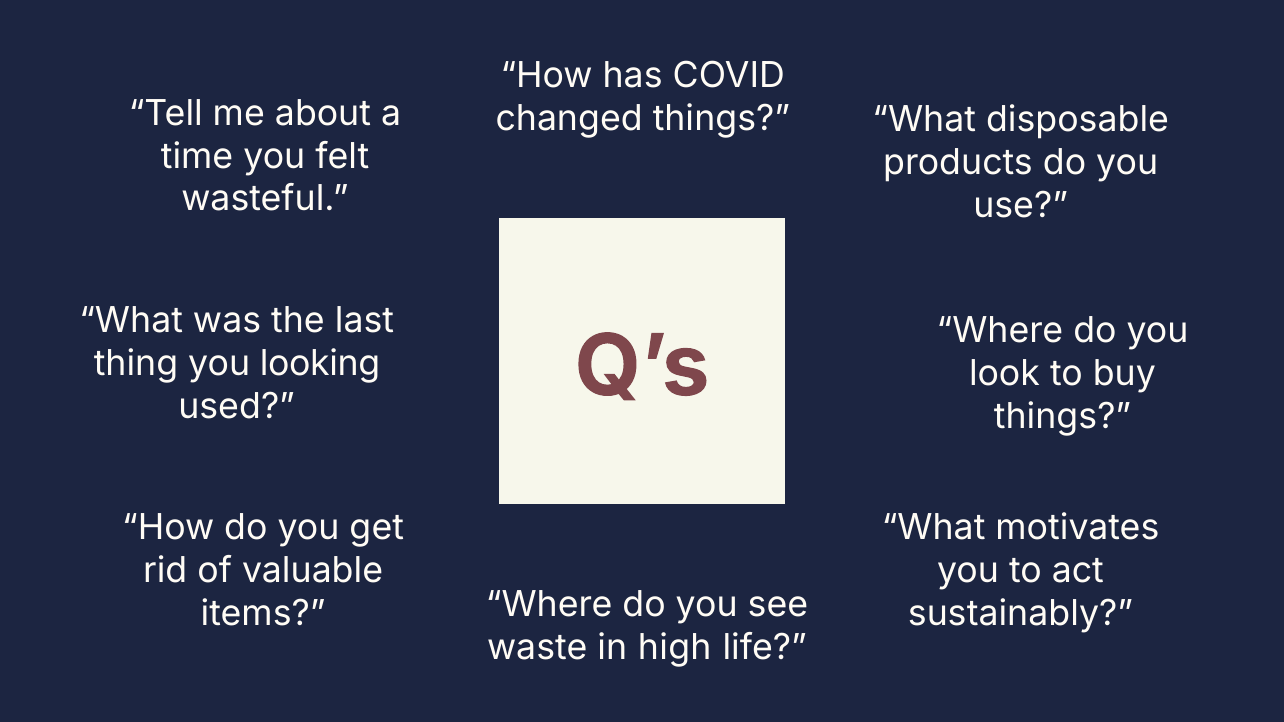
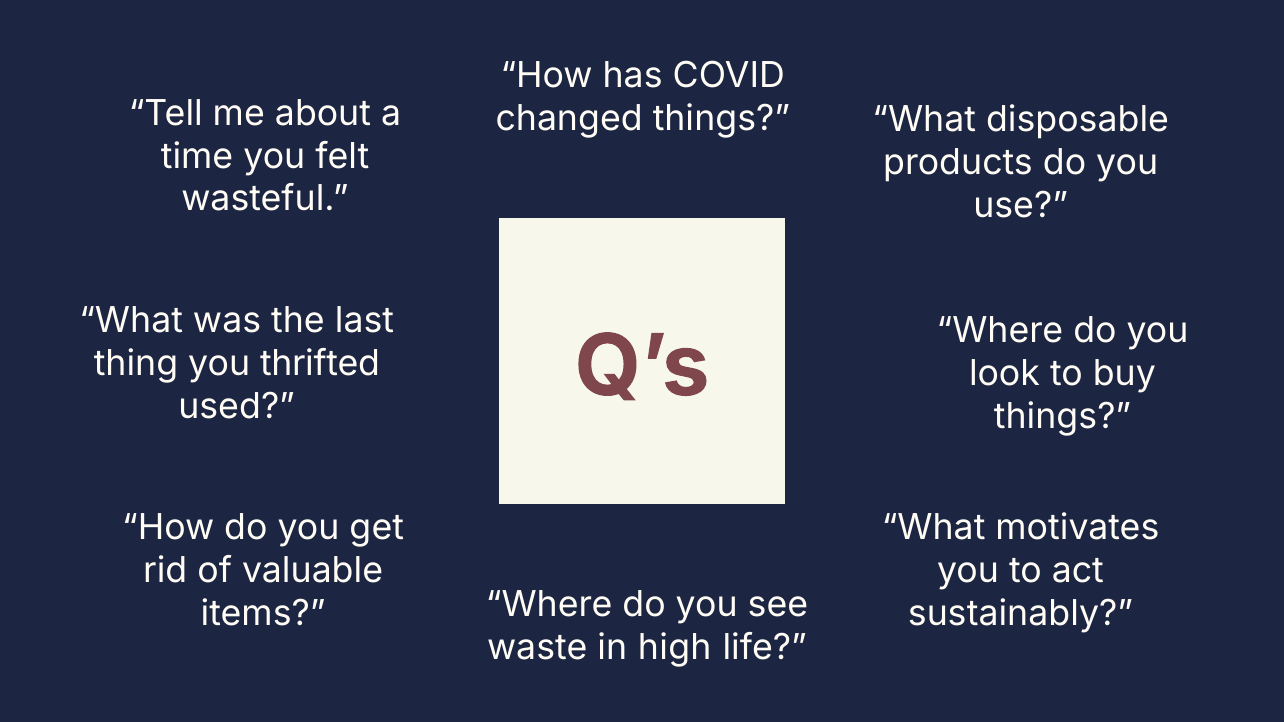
looking: looking -> thrifted (320, 364)
